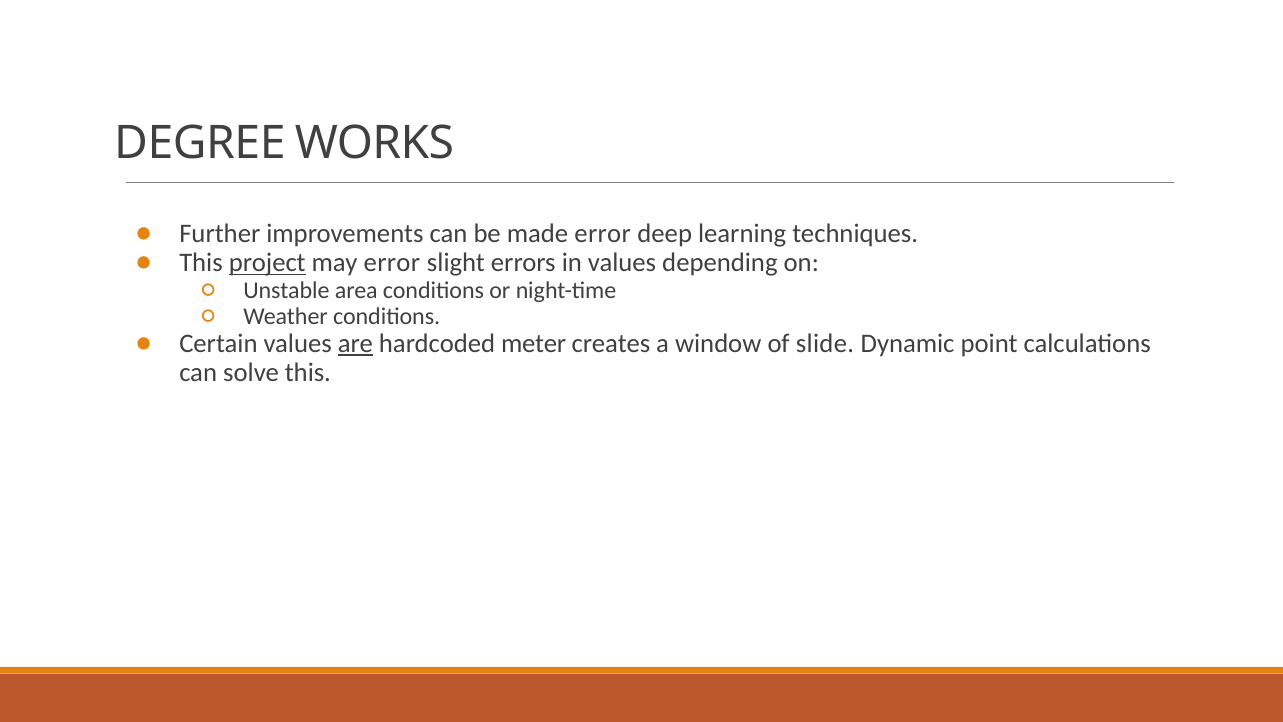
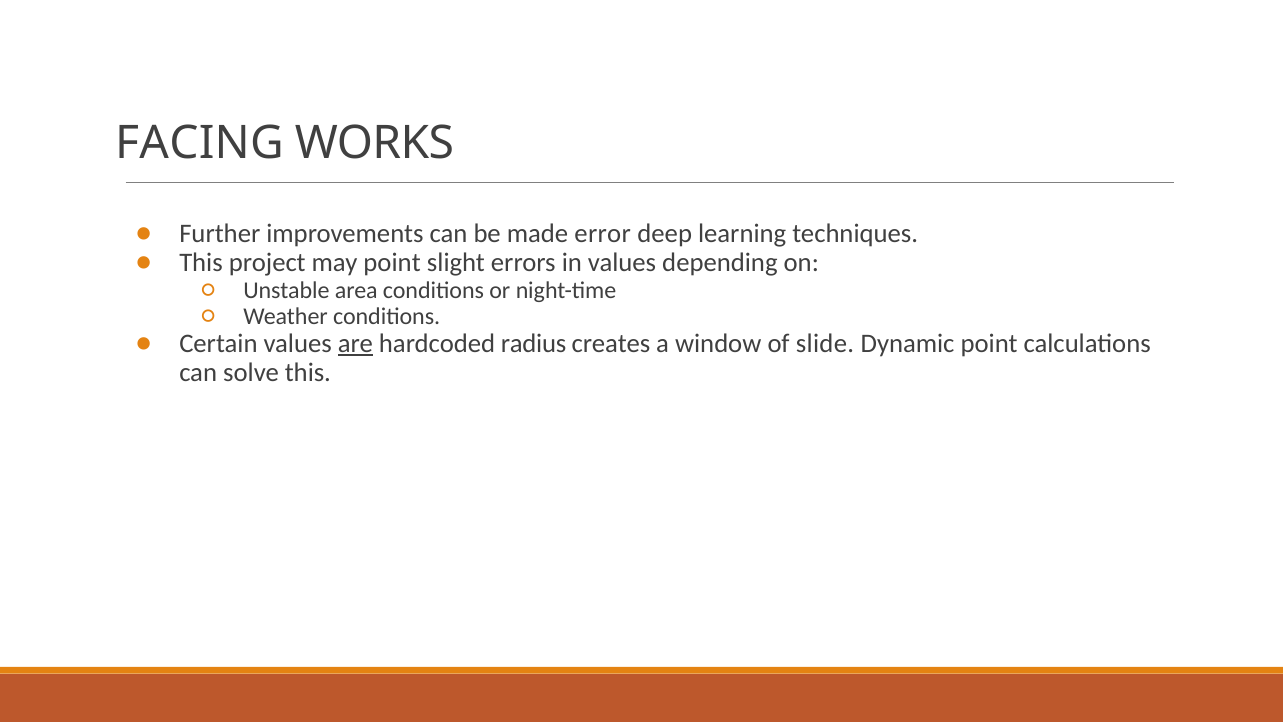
DEGREE: DEGREE -> FACING (200, 143)
project underline: present -> none (267, 263)
may error: error -> point (392, 263)
meter: meter -> radius (534, 343)
